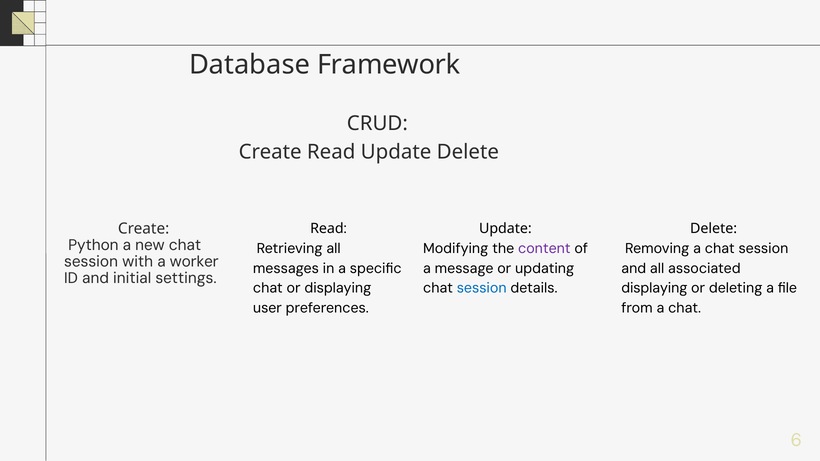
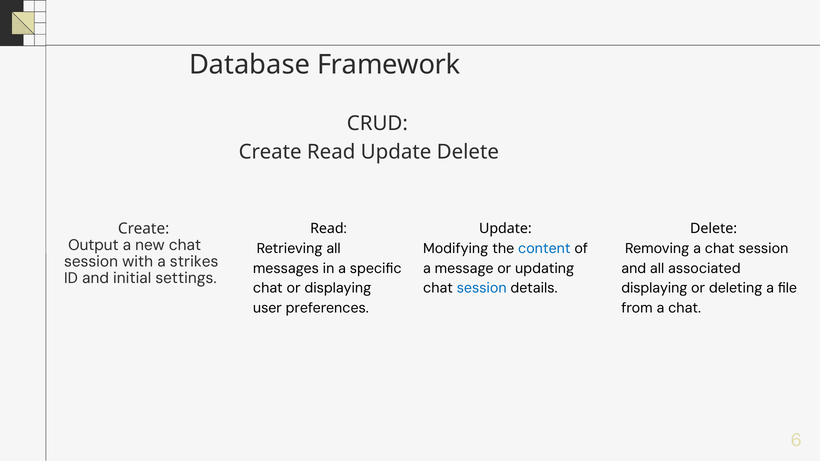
Python: Python -> Output (93, 245)
content colour: purple -> blue (544, 249)
worker: worker -> strikes (194, 262)
